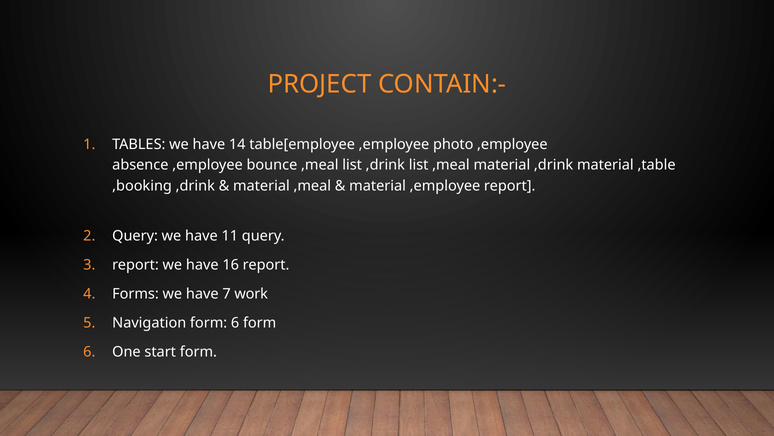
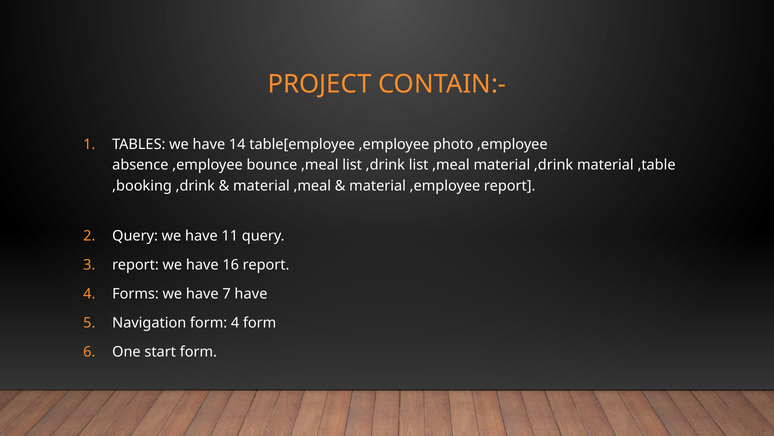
7 work: work -> have (251, 294)
Navigation form 6: 6 -> 4 (235, 323)
